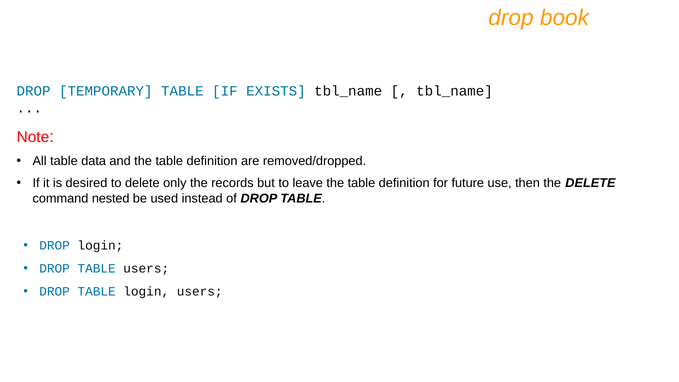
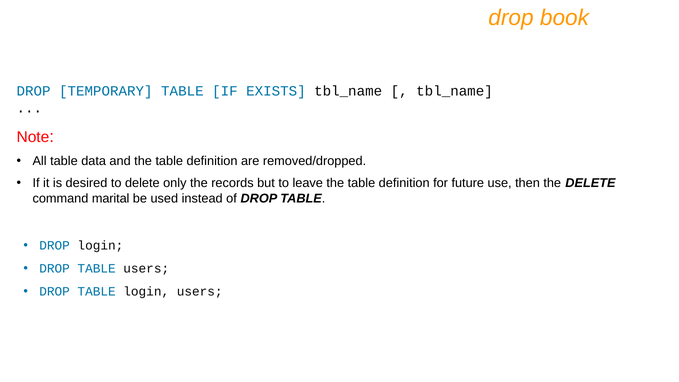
nested: nested -> marital (111, 198)
